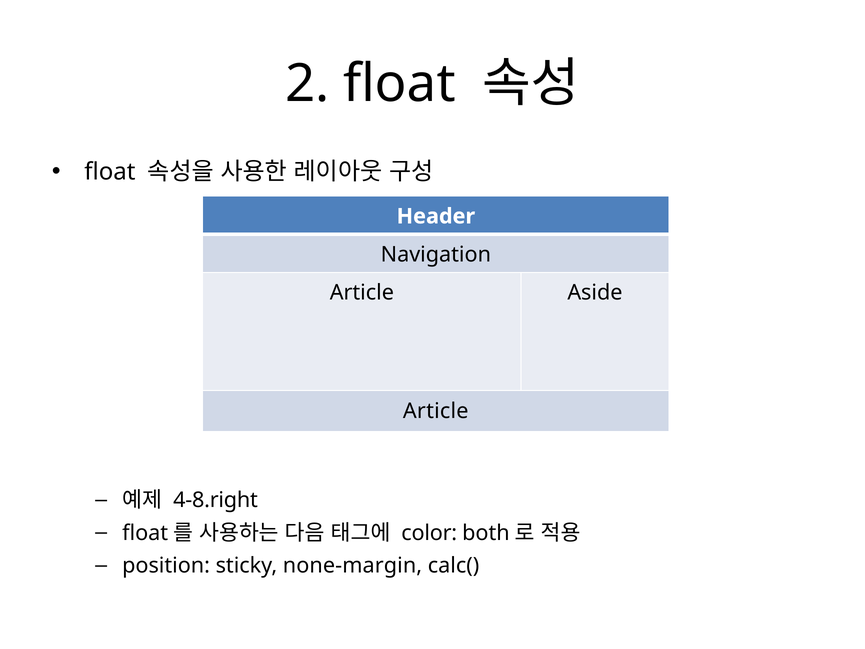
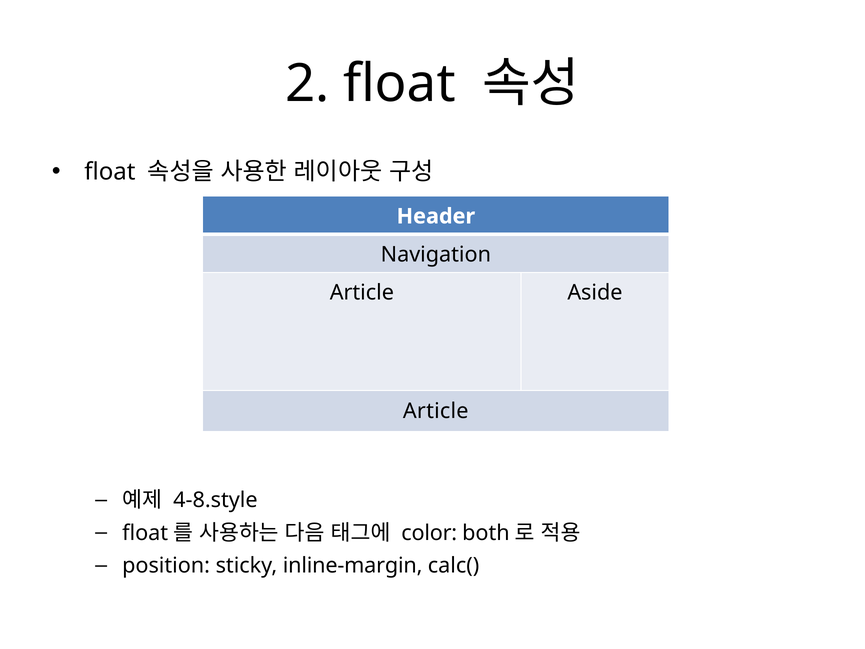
4-8.right: 4-8.right -> 4-8.style (215, 500)
none-margin: none-margin -> inline-margin (353, 565)
